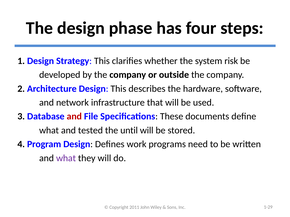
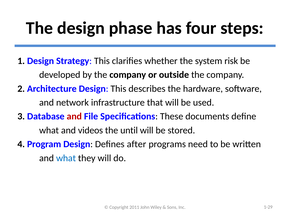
tested: tested -> videos (91, 131)
work: work -> after (137, 145)
what colour: purple -> blue (66, 158)
